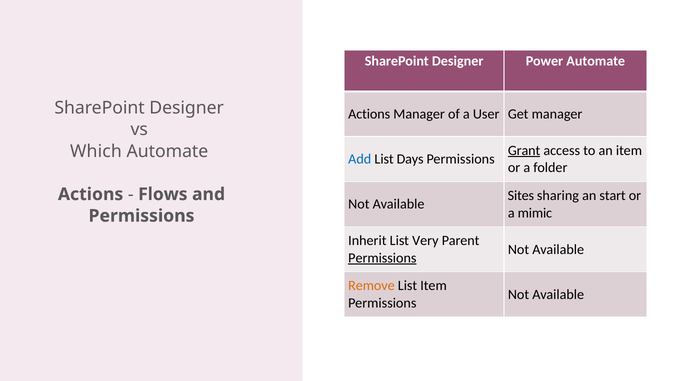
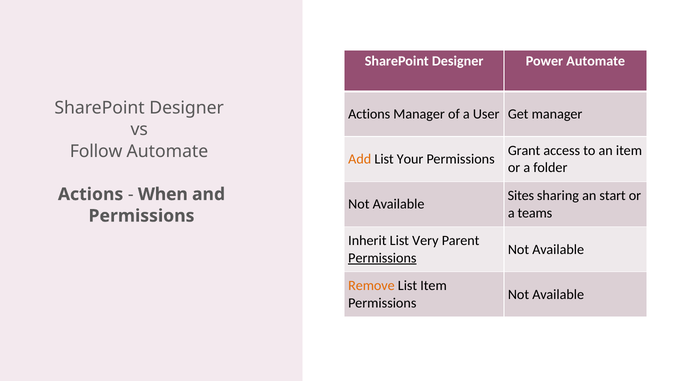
Grant underline: present -> none (524, 150)
Which: Which -> Follow (96, 151)
Add colour: blue -> orange (360, 159)
Days: Days -> Your (410, 159)
Flows: Flows -> When (163, 194)
mimic: mimic -> teams (535, 213)
